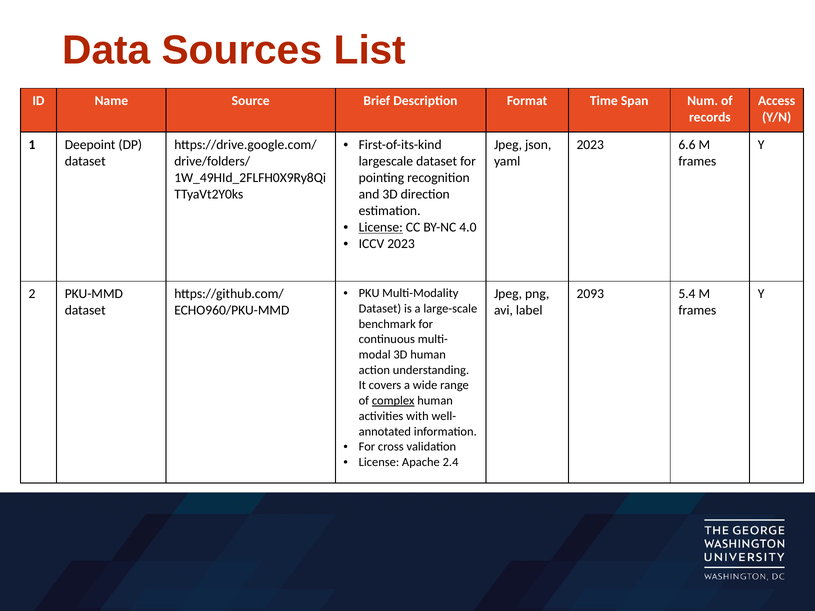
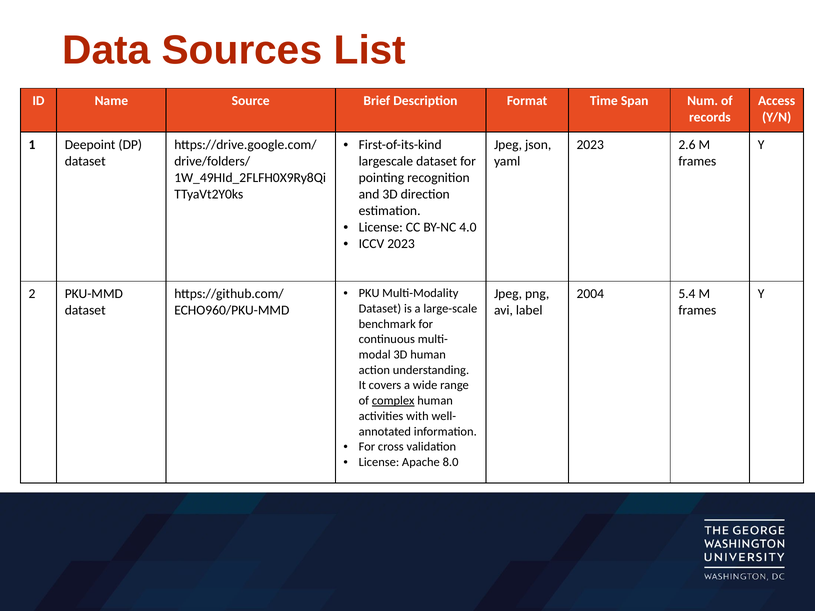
6.6: 6.6 -> 2.6 (687, 145)
License underline: present -> none (381, 227)
2093: 2093 -> 2004 (590, 294)
2.4: 2.4 -> 8.0 (451, 462)
